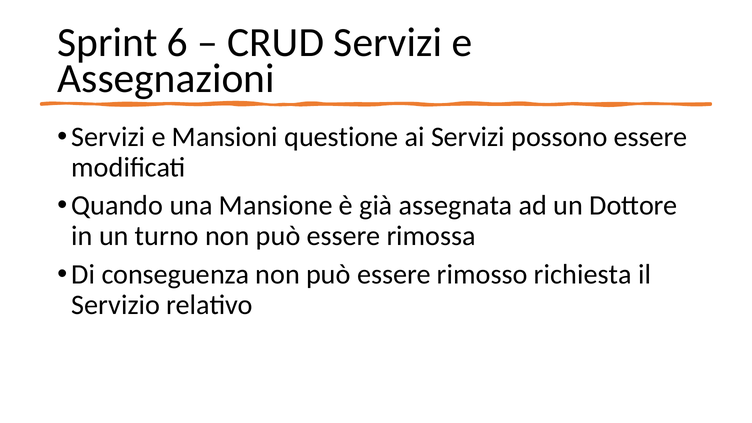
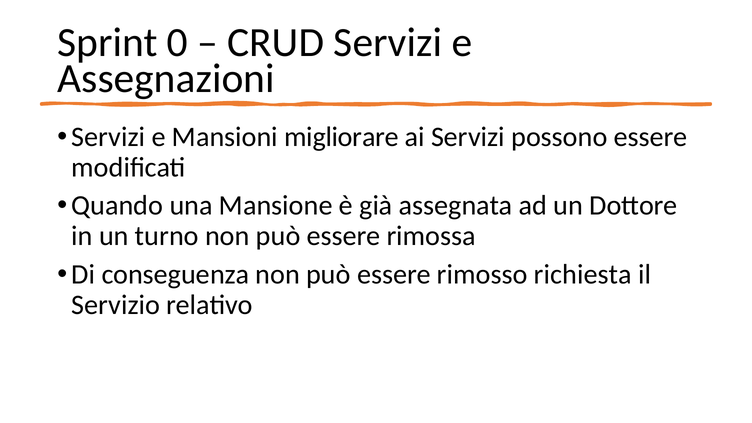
6: 6 -> 0 (177, 42)
questione: questione -> migliorare (341, 137)
